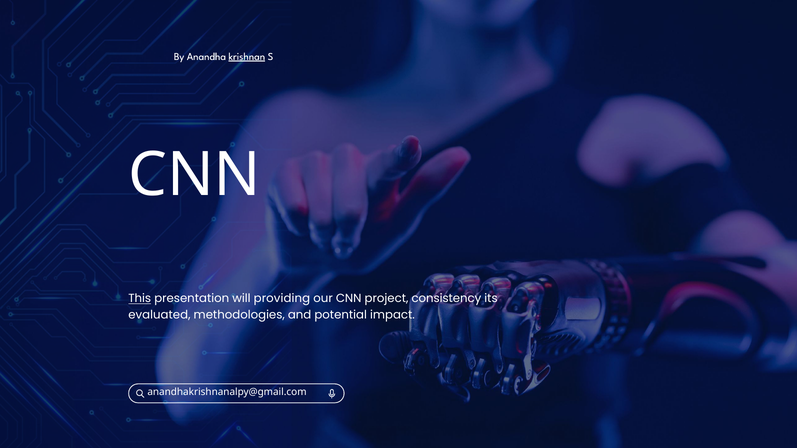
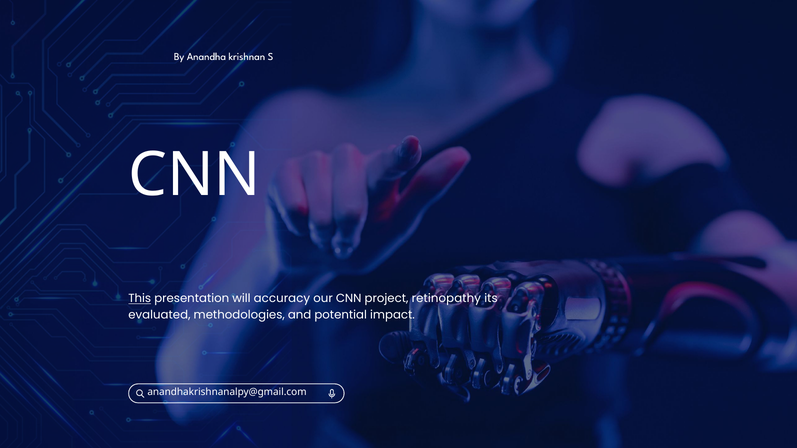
krishnan underline: present -> none (247, 57)
providing: providing -> accuracy (282, 299)
consistency: consistency -> retinopathy (446, 299)
